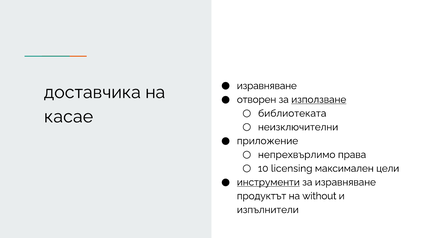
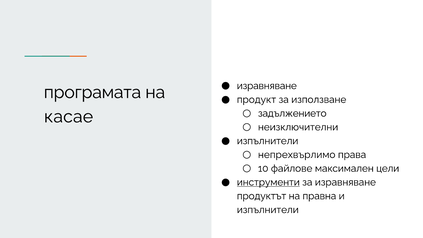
доставчика: доставчика -> програмата (92, 92)
отворен: отворен -> продукт (256, 100)
използване underline: present -> none (319, 100)
библиотеката: библиотеката -> задължението (292, 113)
приложение: приложение -> изпълнители (268, 141)
licensing: licensing -> файлове (292, 168)
without: without -> правна (319, 196)
